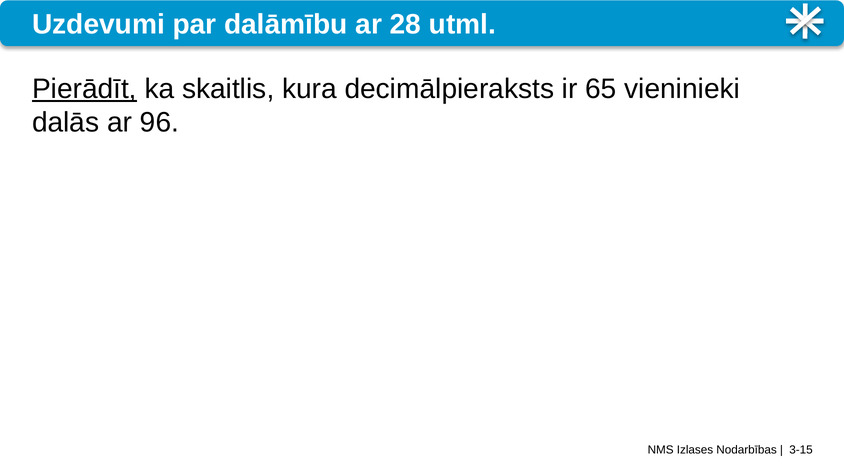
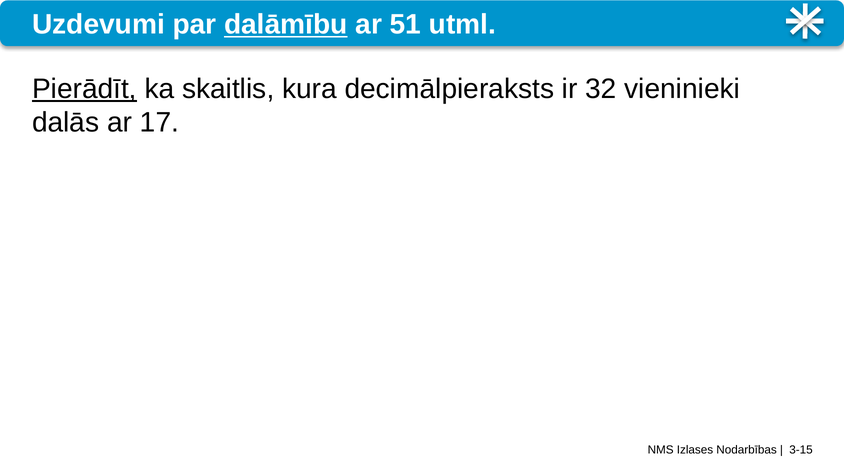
dalāmību underline: none -> present (286, 25)
28: 28 -> 51 (405, 25)
65: 65 -> 32 (601, 89)
96: 96 -> 17 (159, 123)
